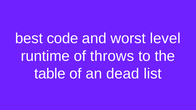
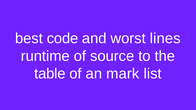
level: level -> lines (165, 39)
throws: throws -> source (112, 56)
dead: dead -> mark (123, 74)
